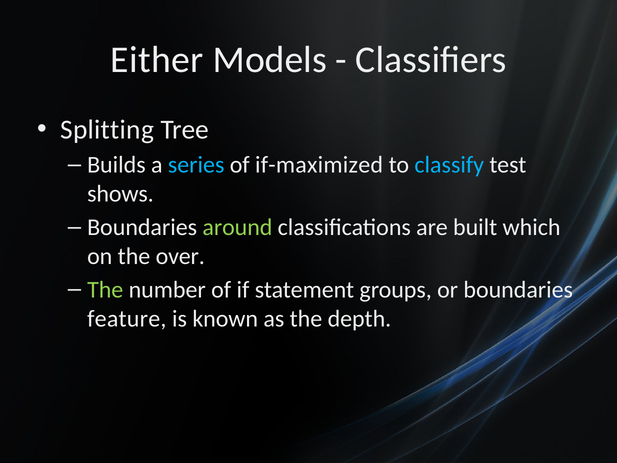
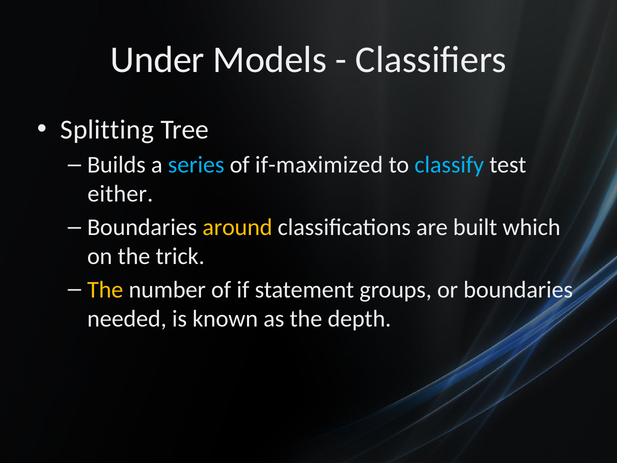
Either: Either -> Under (157, 60)
shows: shows -> either (120, 194)
around colour: light green -> yellow (237, 227)
over: over -> trick (180, 256)
The colour: light green -> yellow (105, 290)
feature: feature -> needed (127, 319)
